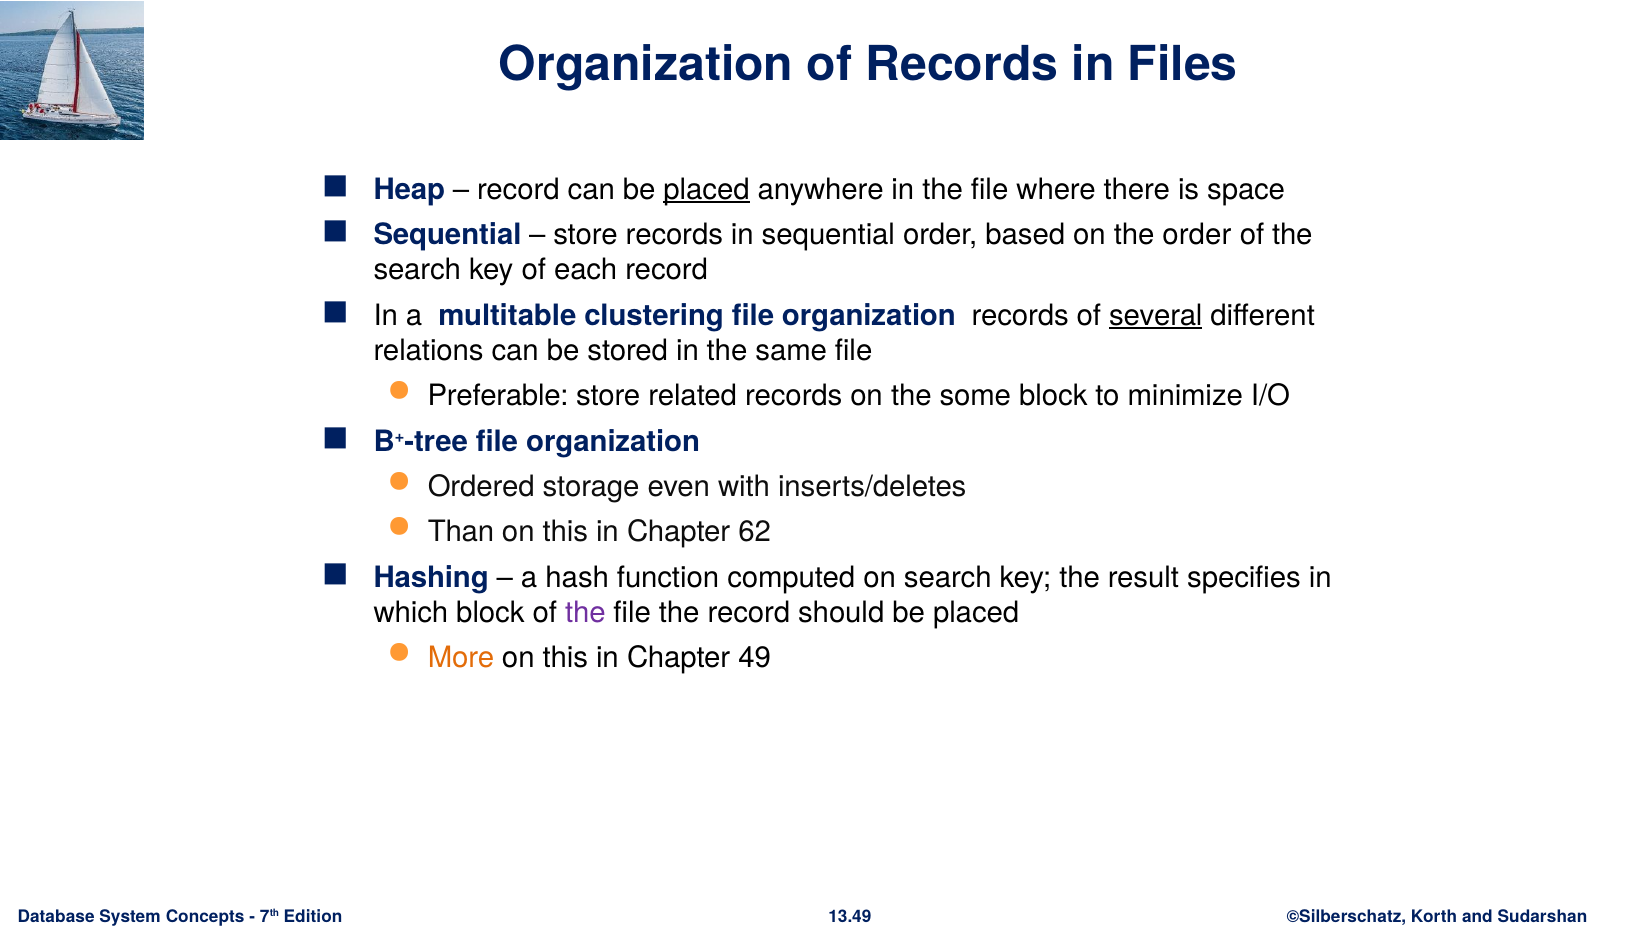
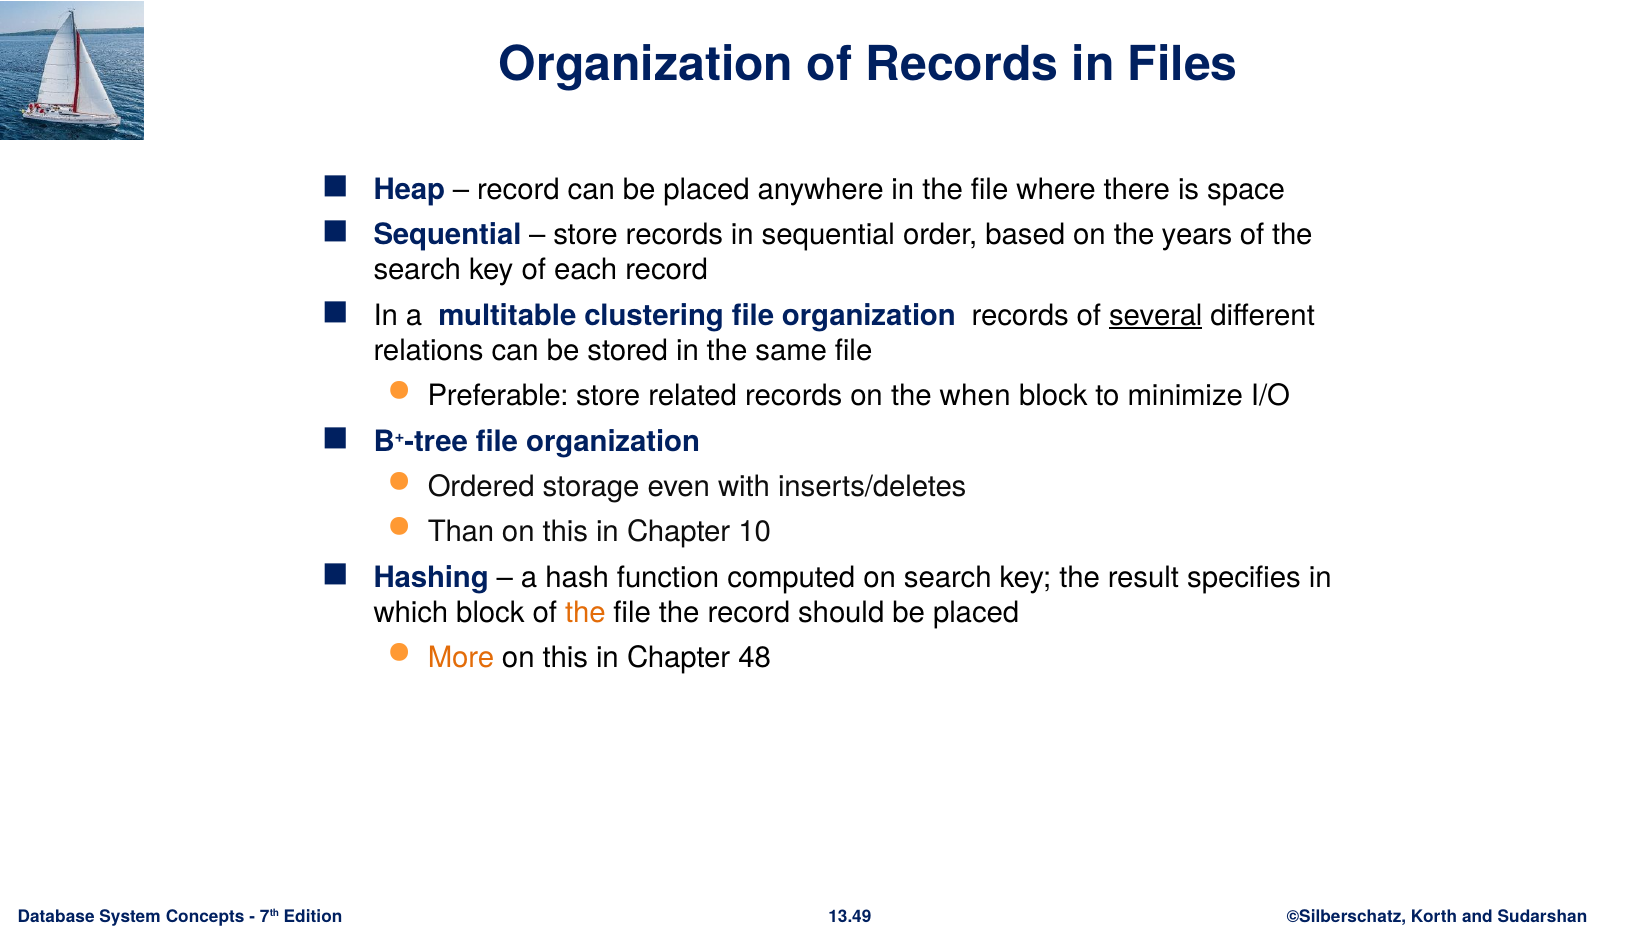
placed underline: present -> none (707, 190)
the order: order -> years (1197, 235)
some: some -> when (975, 396)
62: 62 -> 10 (755, 532)
the colour: purple -> orange (585, 612)
49: 49 -> 48 (755, 658)
